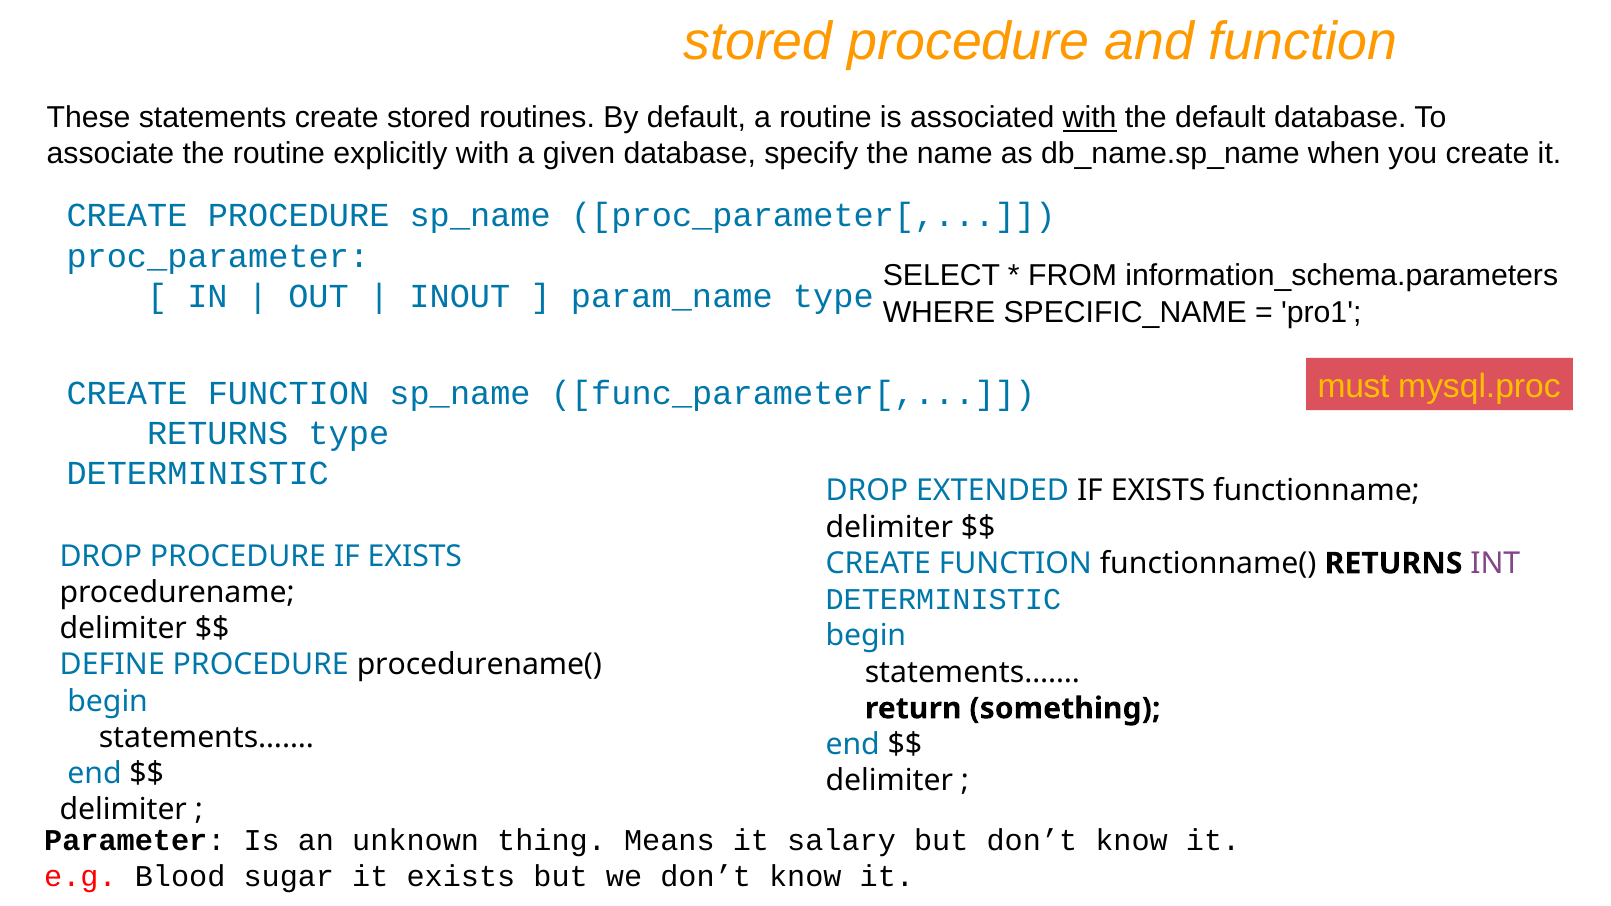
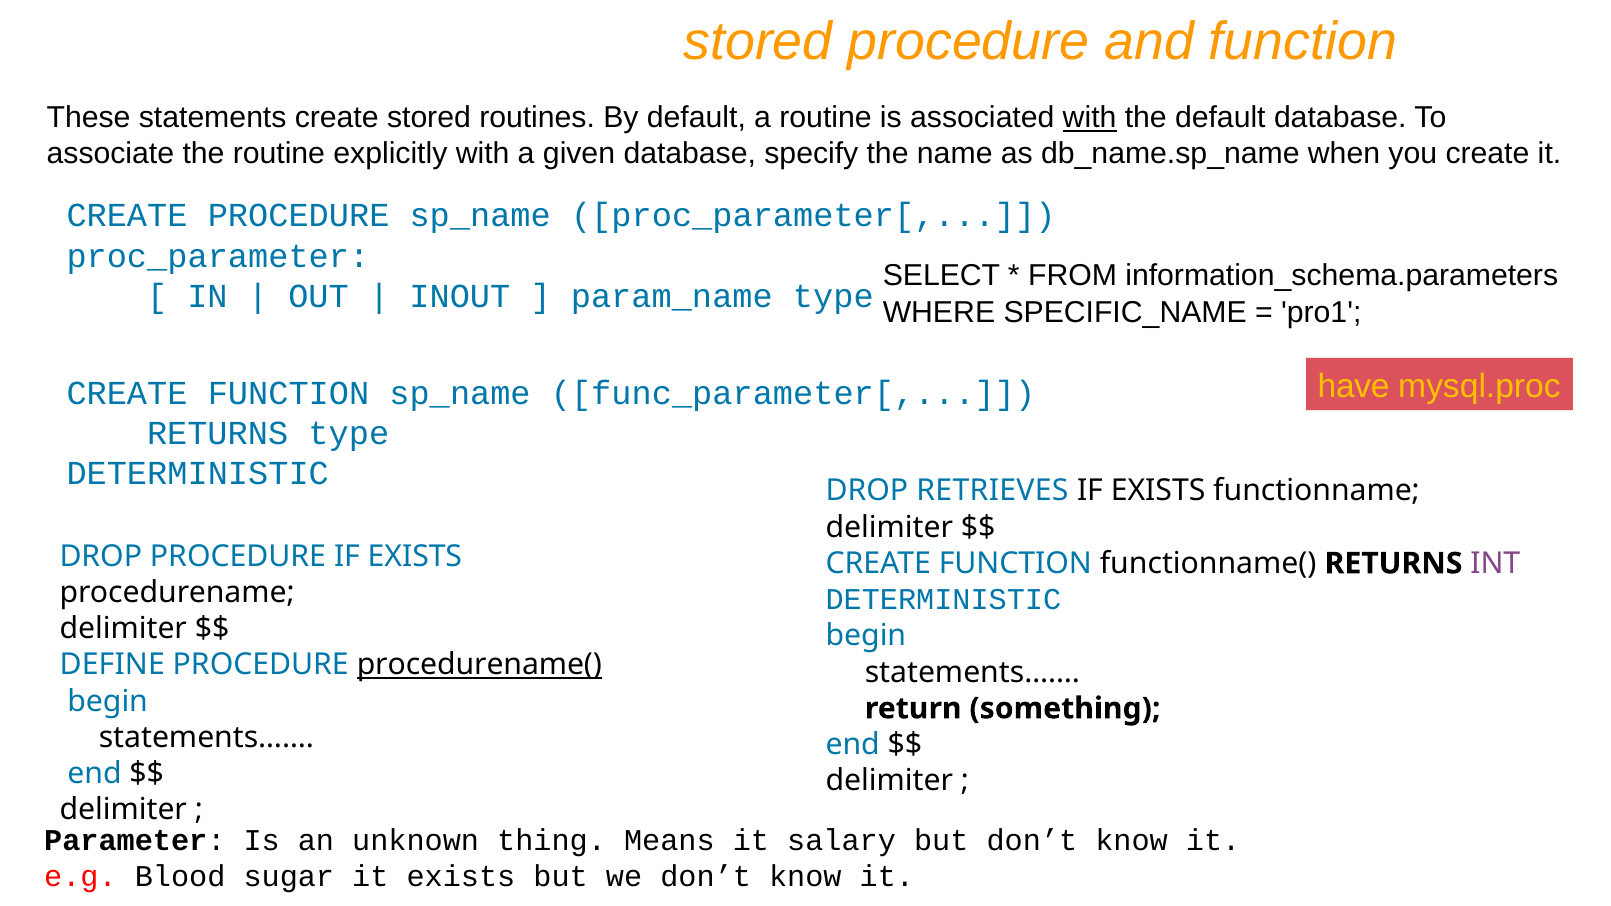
must: must -> have (1354, 386)
EXTENDED: EXTENDED -> RETRIEVES (992, 491)
procedurename( underline: none -> present (479, 665)
